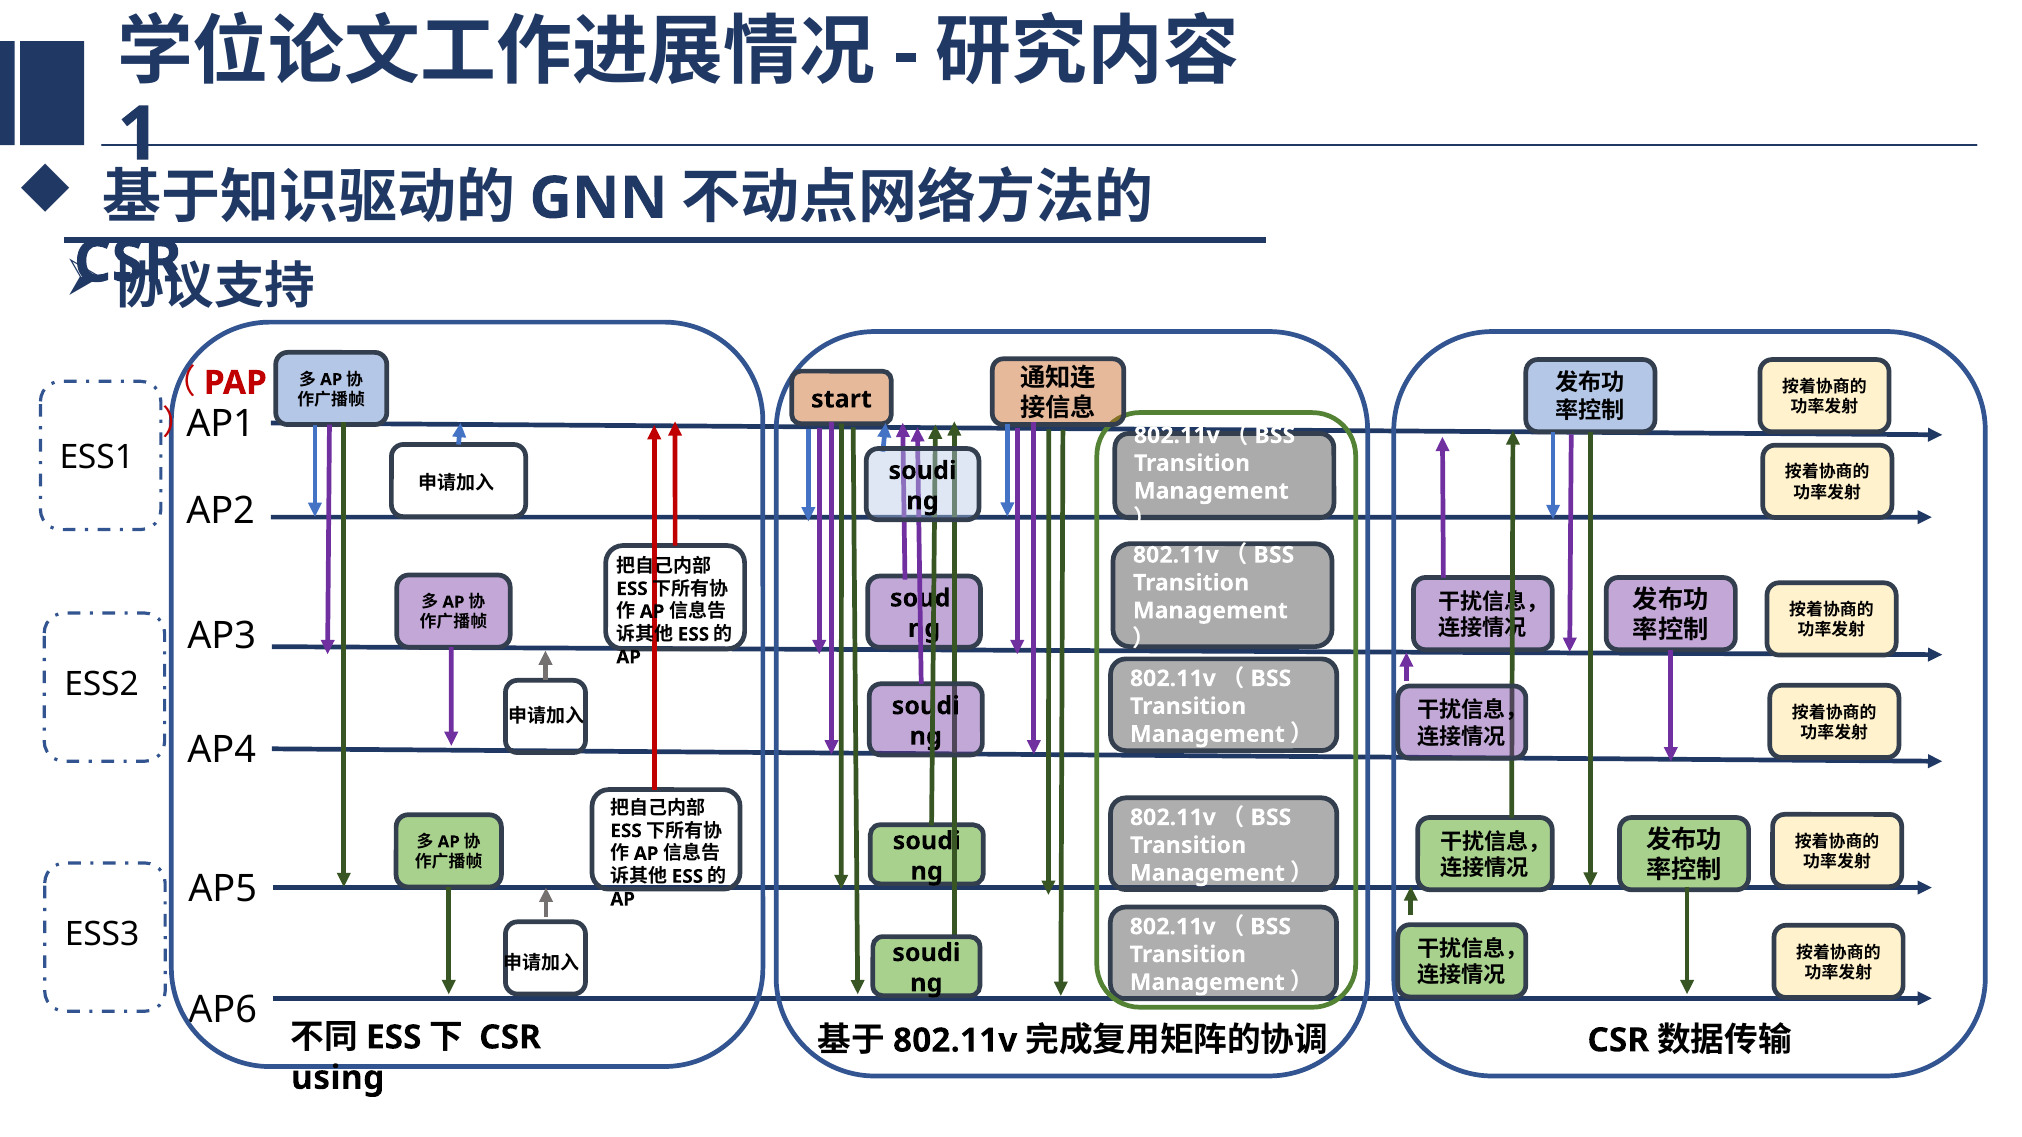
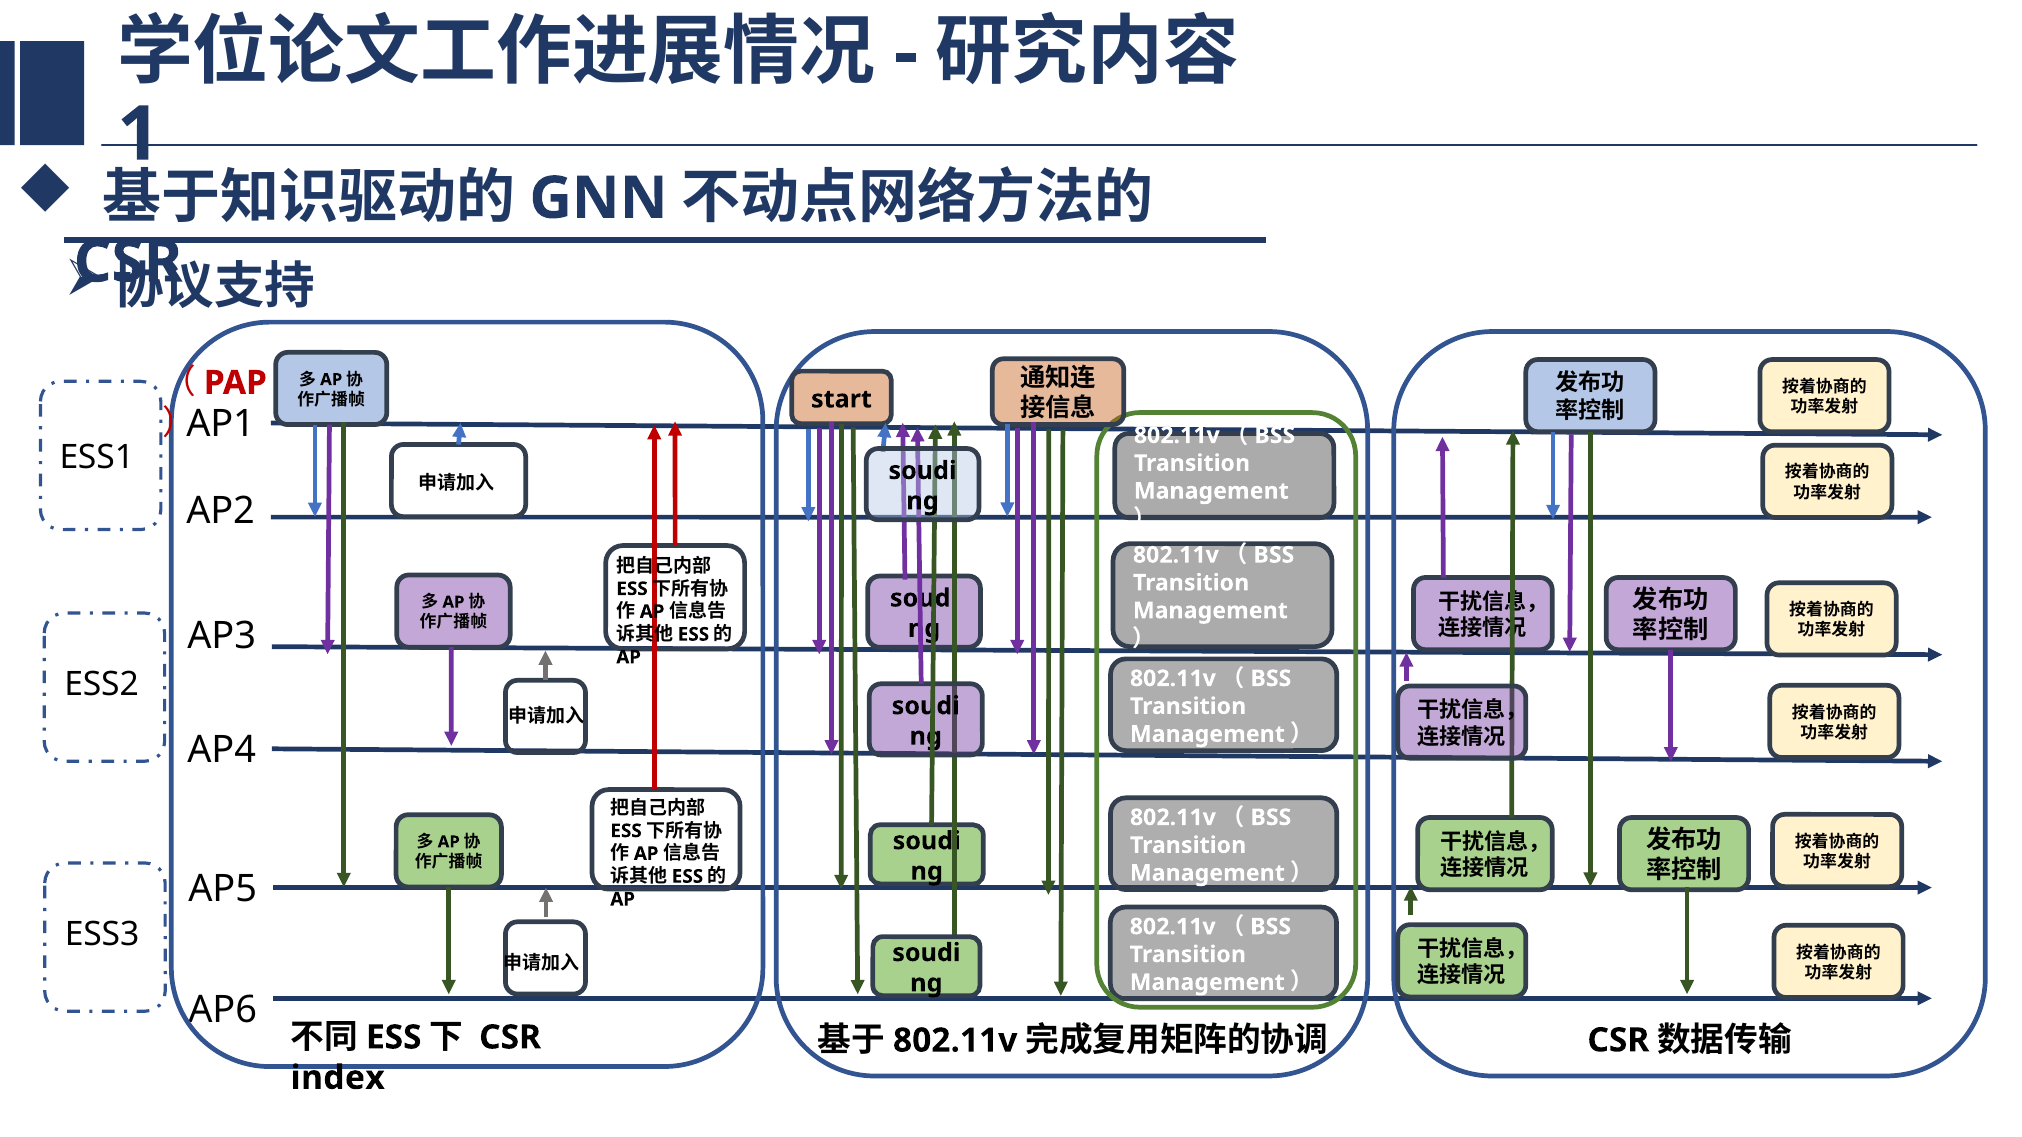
using: using -> index (338, 1078)
